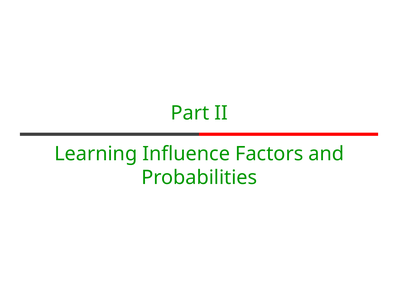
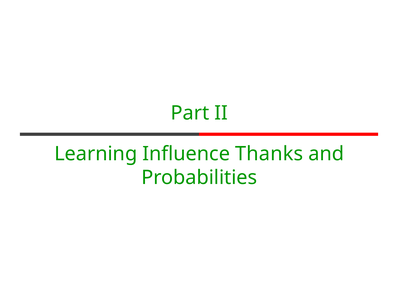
Factors: Factors -> Thanks (269, 153)
